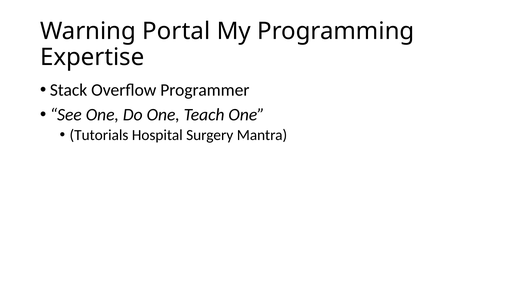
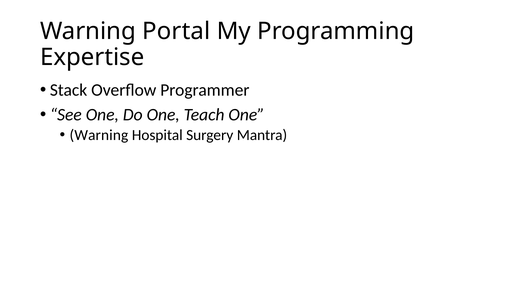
Tutorials: Tutorials -> Warning (99, 135)
